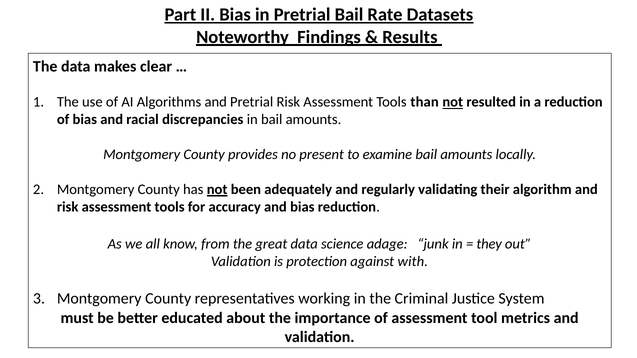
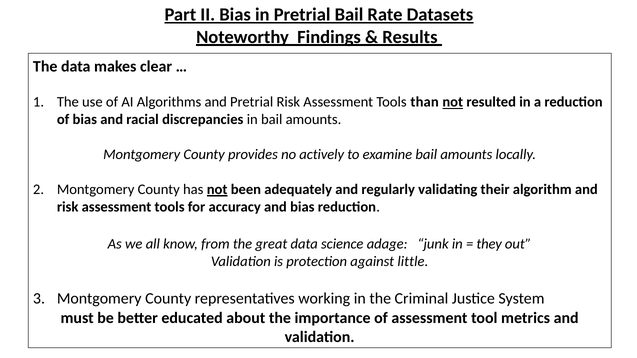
present: present -> actively (322, 155)
with: with -> little (413, 261)
